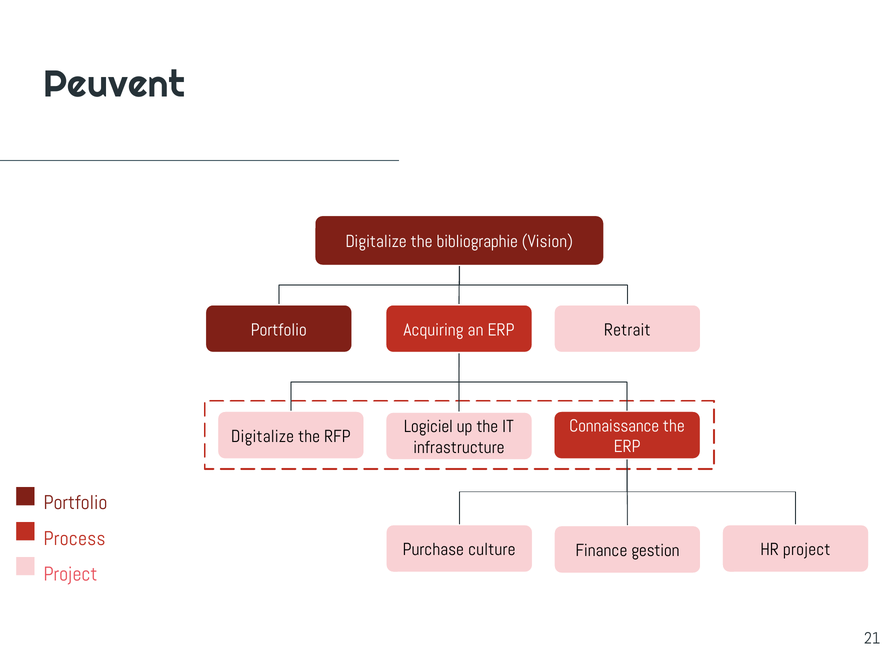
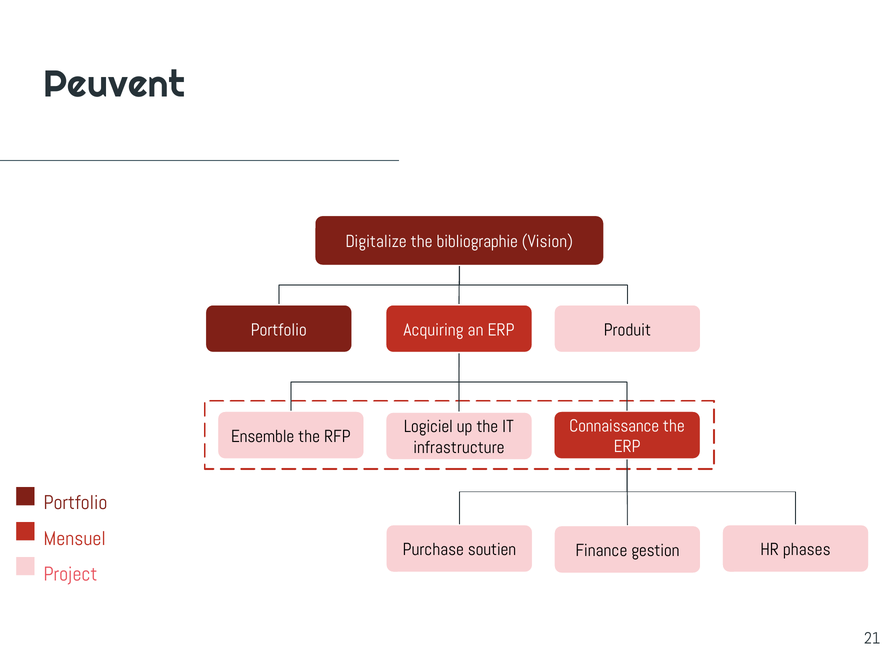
Retrait: Retrait -> Produit (627, 330)
Digitalize: Digitalize -> Ensemble (263, 436)
Process: Process -> Mensuel (75, 538)
culture: culture -> soutien (492, 550)
HR project: project -> phases (807, 550)
